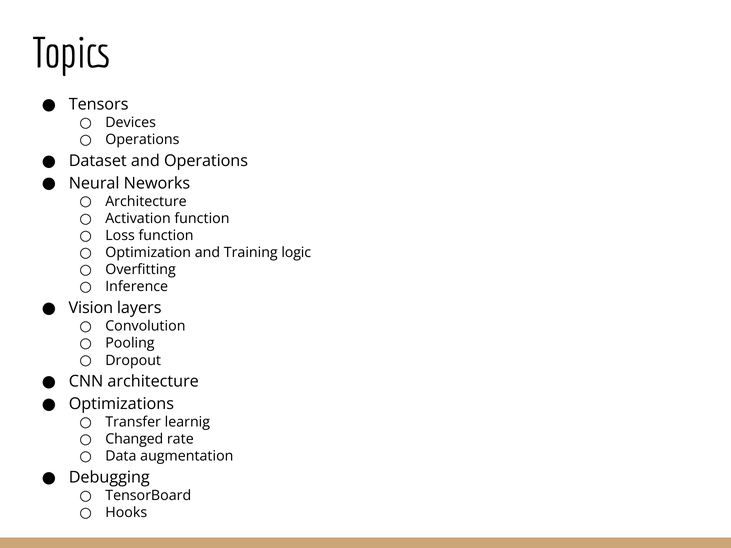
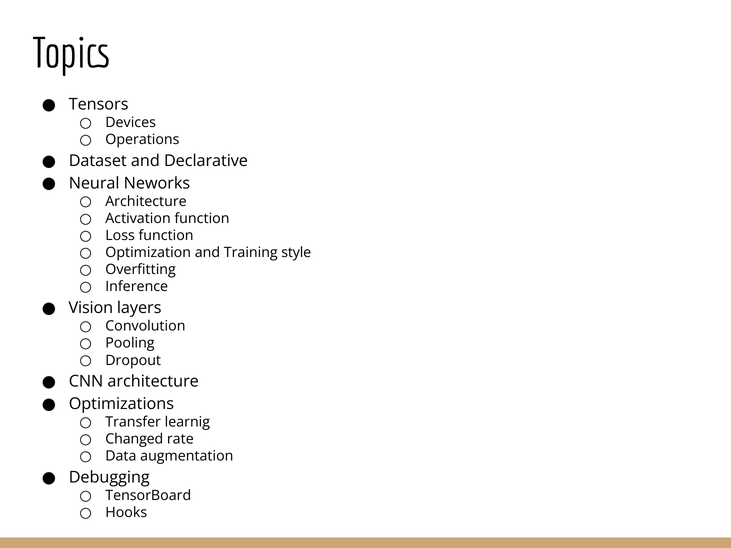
and Operations: Operations -> Declarative (206, 161)
logic: logic -> style (296, 253)
